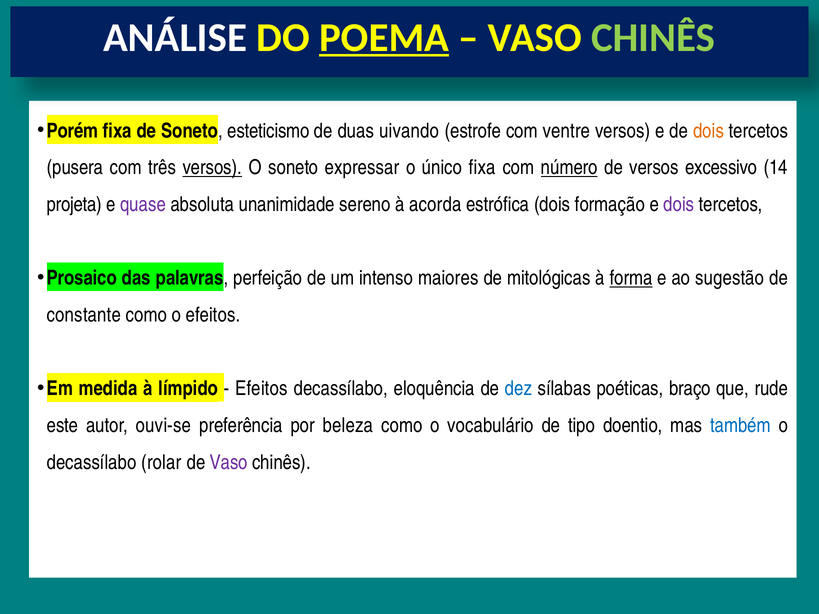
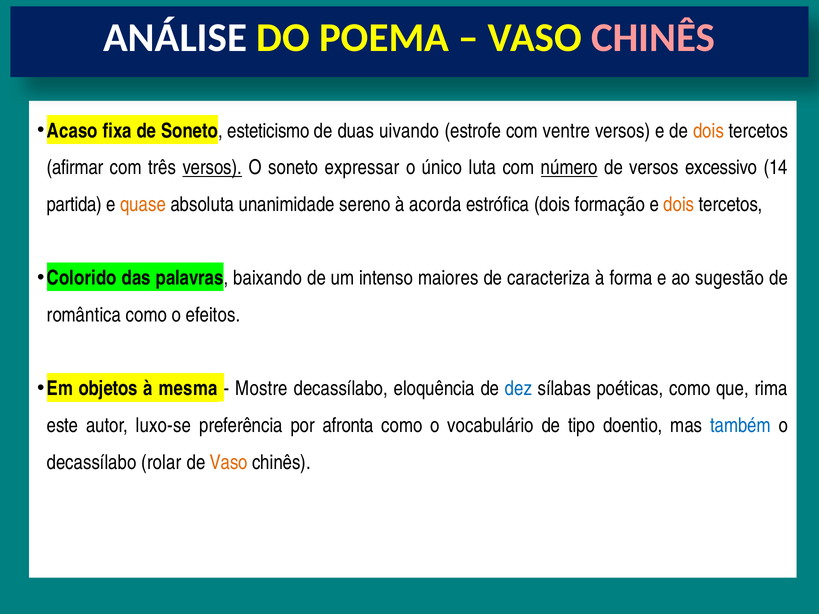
POEMA underline: present -> none (384, 38)
CHINÊS colour: light green -> pink (653, 38)
Porém: Porém -> Acaso (72, 131)
pusera: pusera -> afirmar (75, 168)
único fixa: fixa -> luta (482, 168)
projeta: projeta -> partida (74, 205)
quase colour: purple -> orange (143, 205)
dois colour: purple -> orange (679, 205)
Prosaico: Prosaico -> Colorido (82, 278)
perfeição: perfeição -> baixando (268, 278)
mitológicas: mitológicas -> caracteriza (549, 278)
forma underline: present -> none (631, 278)
constante: constante -> romântica (84, 315)
medida: medida -> objetos (108, 389)
límpido: límpido -> mesma (188, 389)
Efeitos: Efeitos -> Mostre (261, 389)
poéticas braço: braço -> como (690, 389)
rude: rude -> rima (771, 389)
ouvi-se: ouvi-se -> luxo-se (164, 426)
beleza: beleza -> afronta (348, 426)
Vaso colour: purple -> orange (229, 463)
